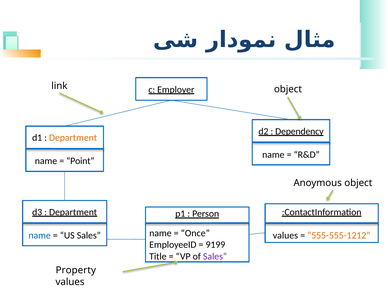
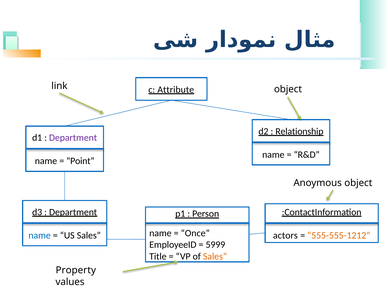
Employer: Employer -> Attribute (176, 90)
Dependency: Dependency -> Relationship (299, 131)
Department colour: orange -> purple (73, 138)
values: values -> actors (285, 235)
9199: 9199 -> 5999 (215, 245)
Sales colour: purple -> orange (215, 256)
